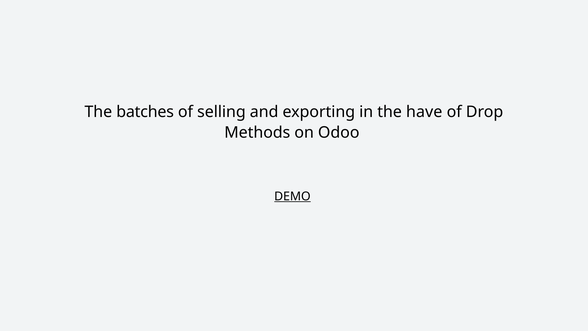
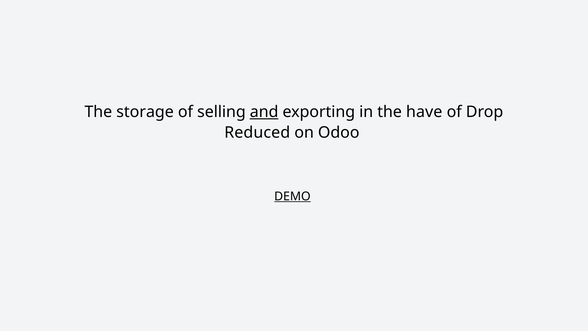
batches: batches -> storage (145, 112)
and underline: none -> present (264, 112)
Methods: Methods -> Reduced (257, 133)
